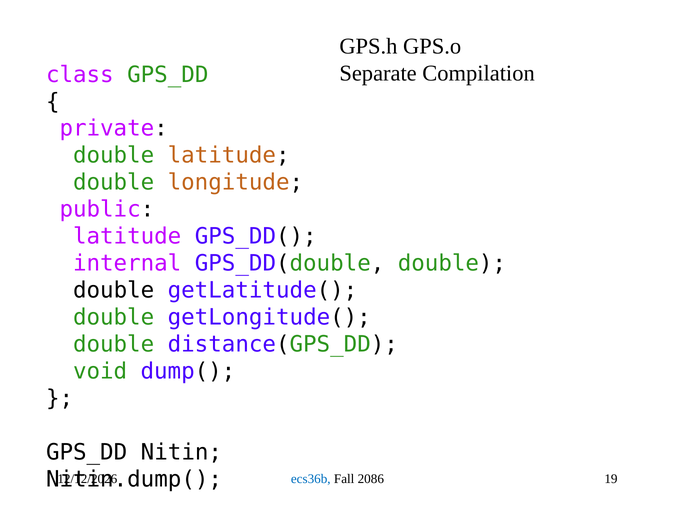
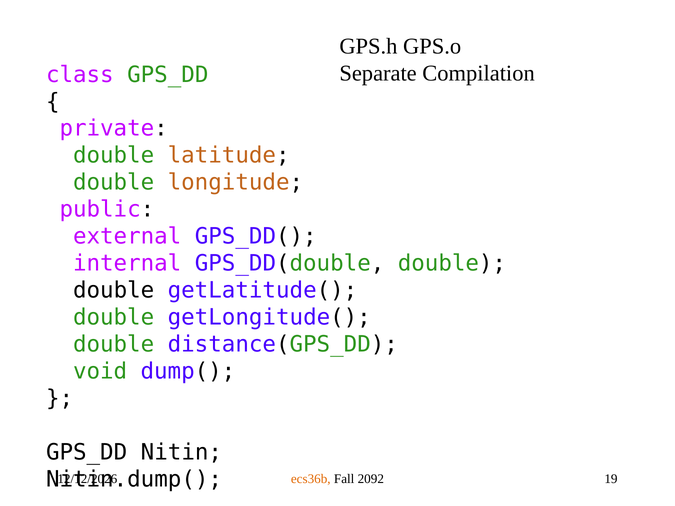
latitude: latitude -> external (127, 237)
ecs36b colour: blue -> orange (311, 479)
2086: 2086 -> 2092 (371, 479)
